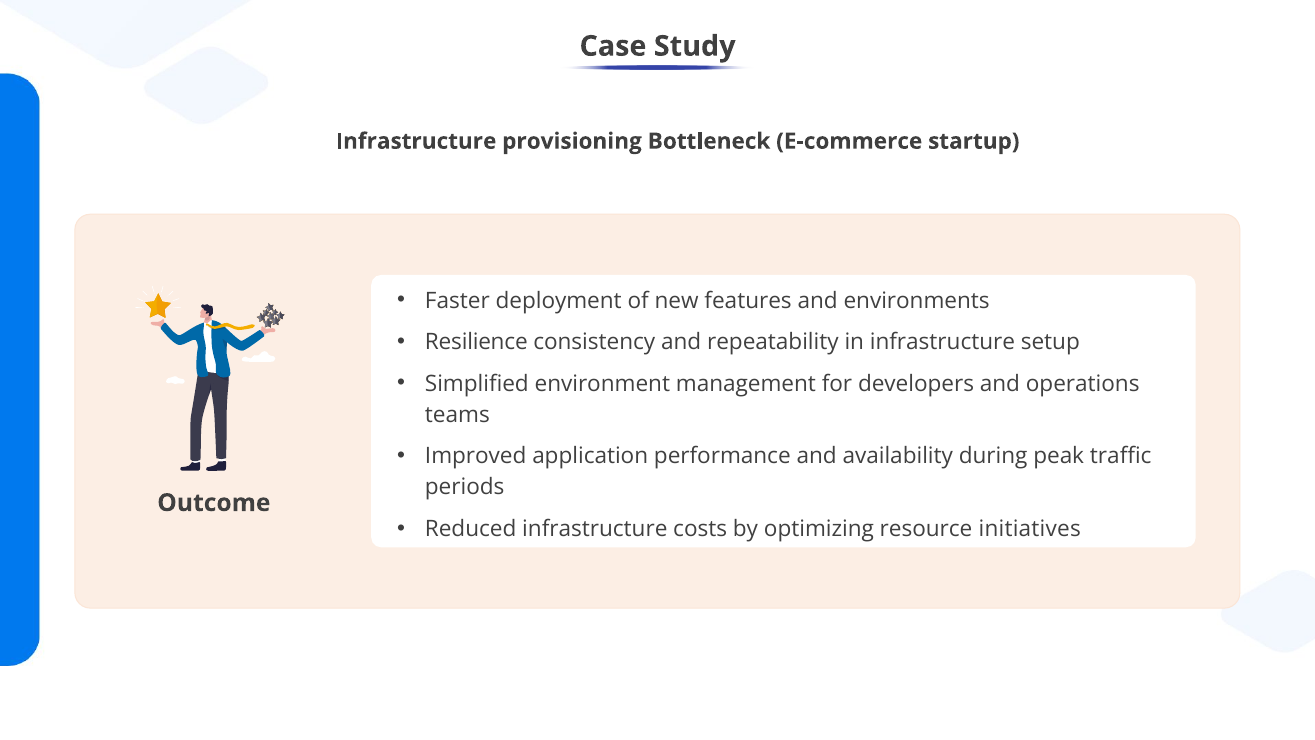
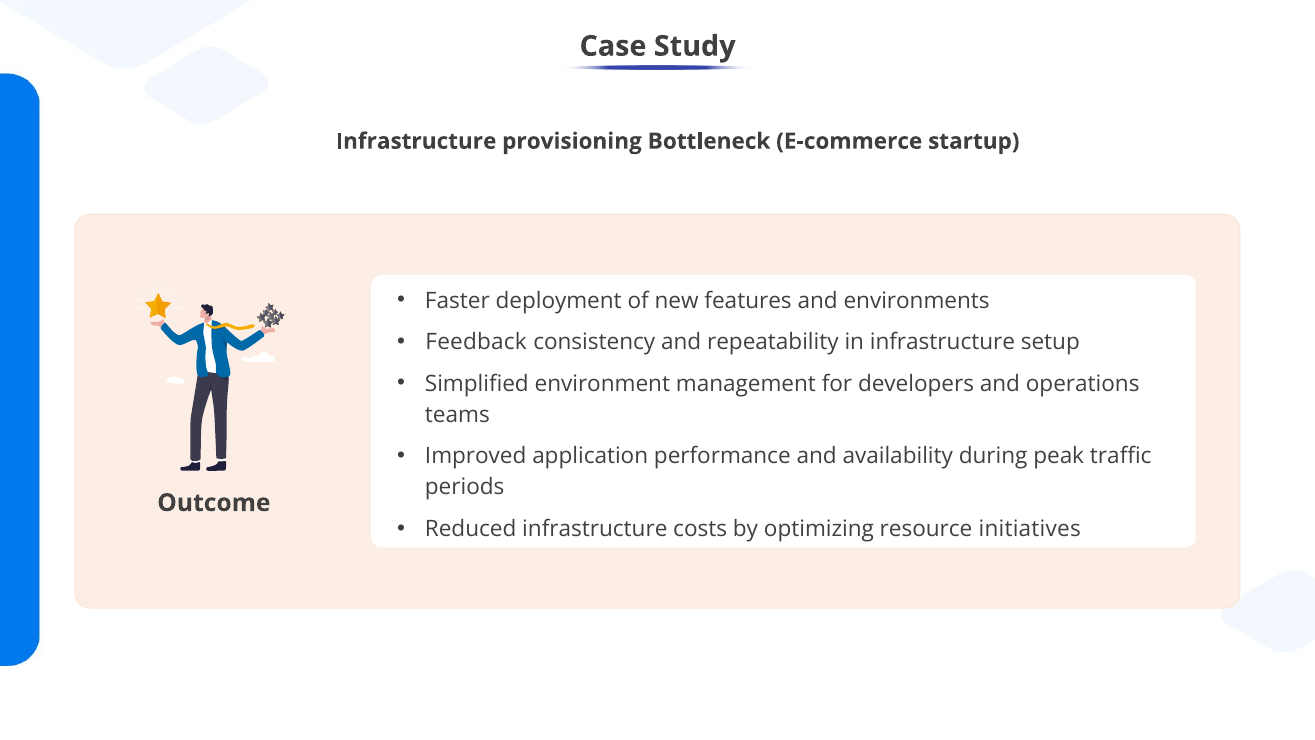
Resilience: Resilience -> Feedback (476, 342)
